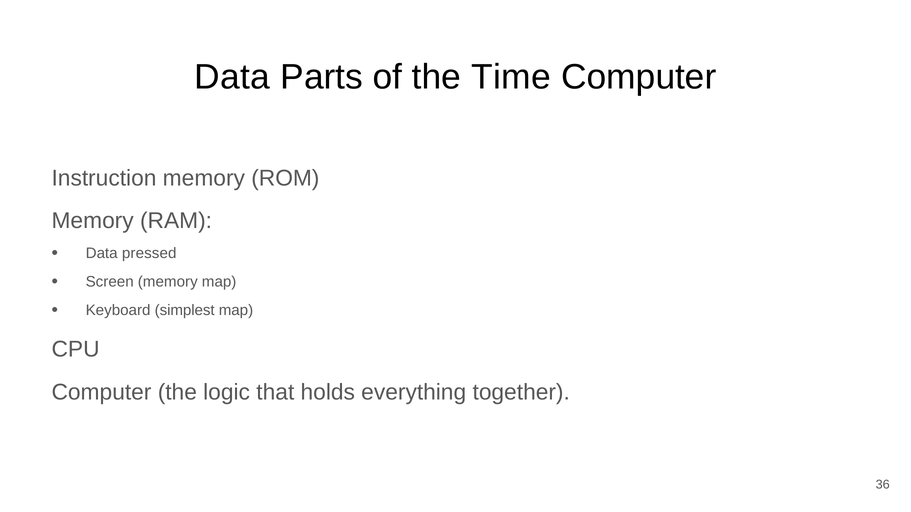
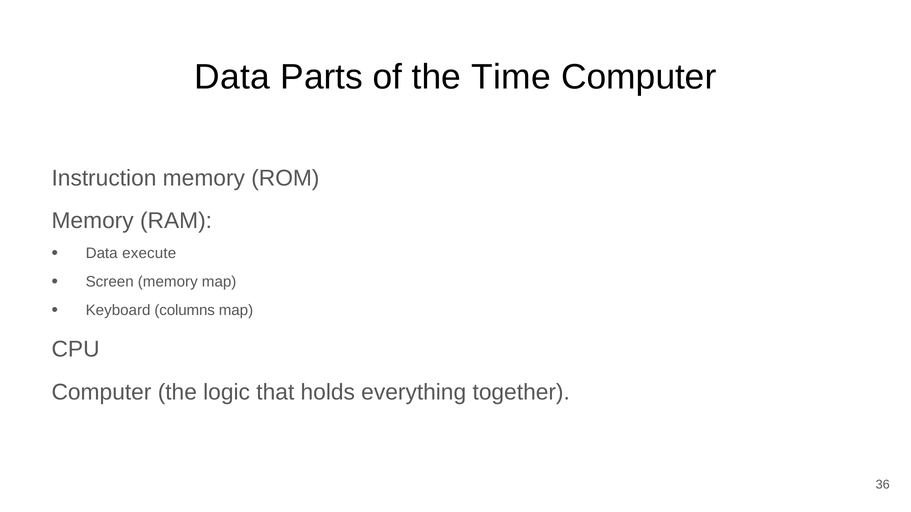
pressed: pressed -> execute (149, 254)
simplest: simplest -> columns (185, 311)
